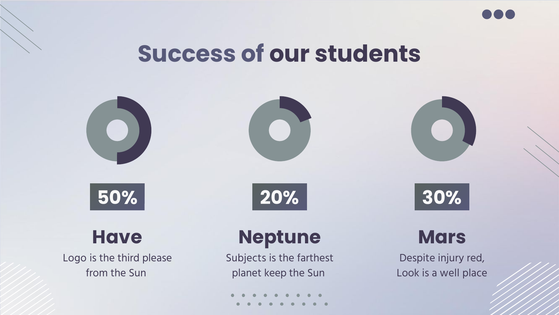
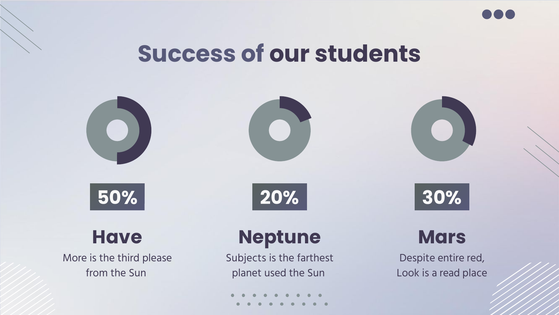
Logo: Logo -> More (75, 258)
injury: injury -> entire (451, 258)
keep: keep -> used (275, 273)
well: well -> read (450, 273)
